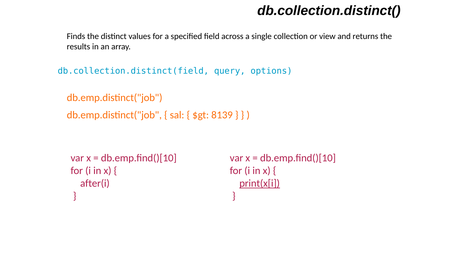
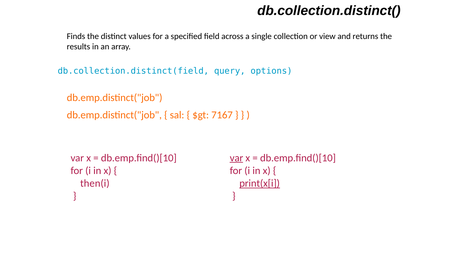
8139: 8139 -> 7167 (222, 115)
var underline: none -> present (237, 158)
after(i: after(i -> then(i (95, 183)
